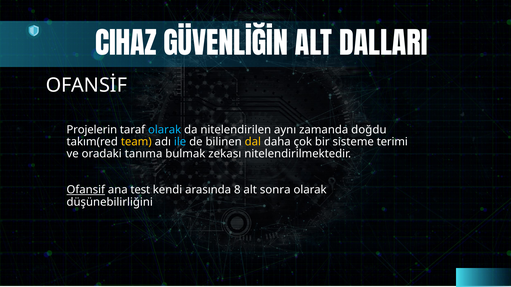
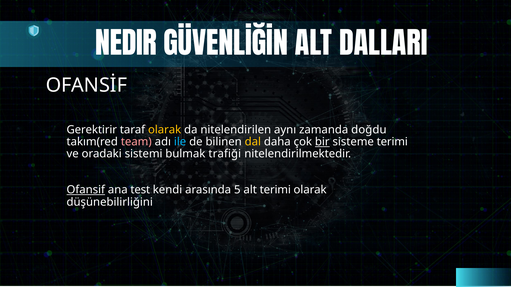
CIHAZ: CIHAZ -> NEDIR (126, 45)
Projelerin: Projelerin -> Gerektirir (92, 130)
olarak colour: light blue -> yellow (165, 130)
team colour: yellow -> pink (136, 142)
bir underline: none -> present (322, 142)
tanıma: tanıma -> sistemi (144, 154)
zekası: zekası -> trafiği (225, 154)
8: 8 -> 5 (237, 190)
alt sonra: sonra -> terimi (275, 190)
